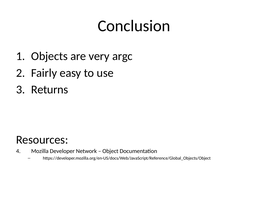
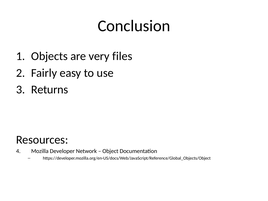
argc: argc -> files (122, 56)
